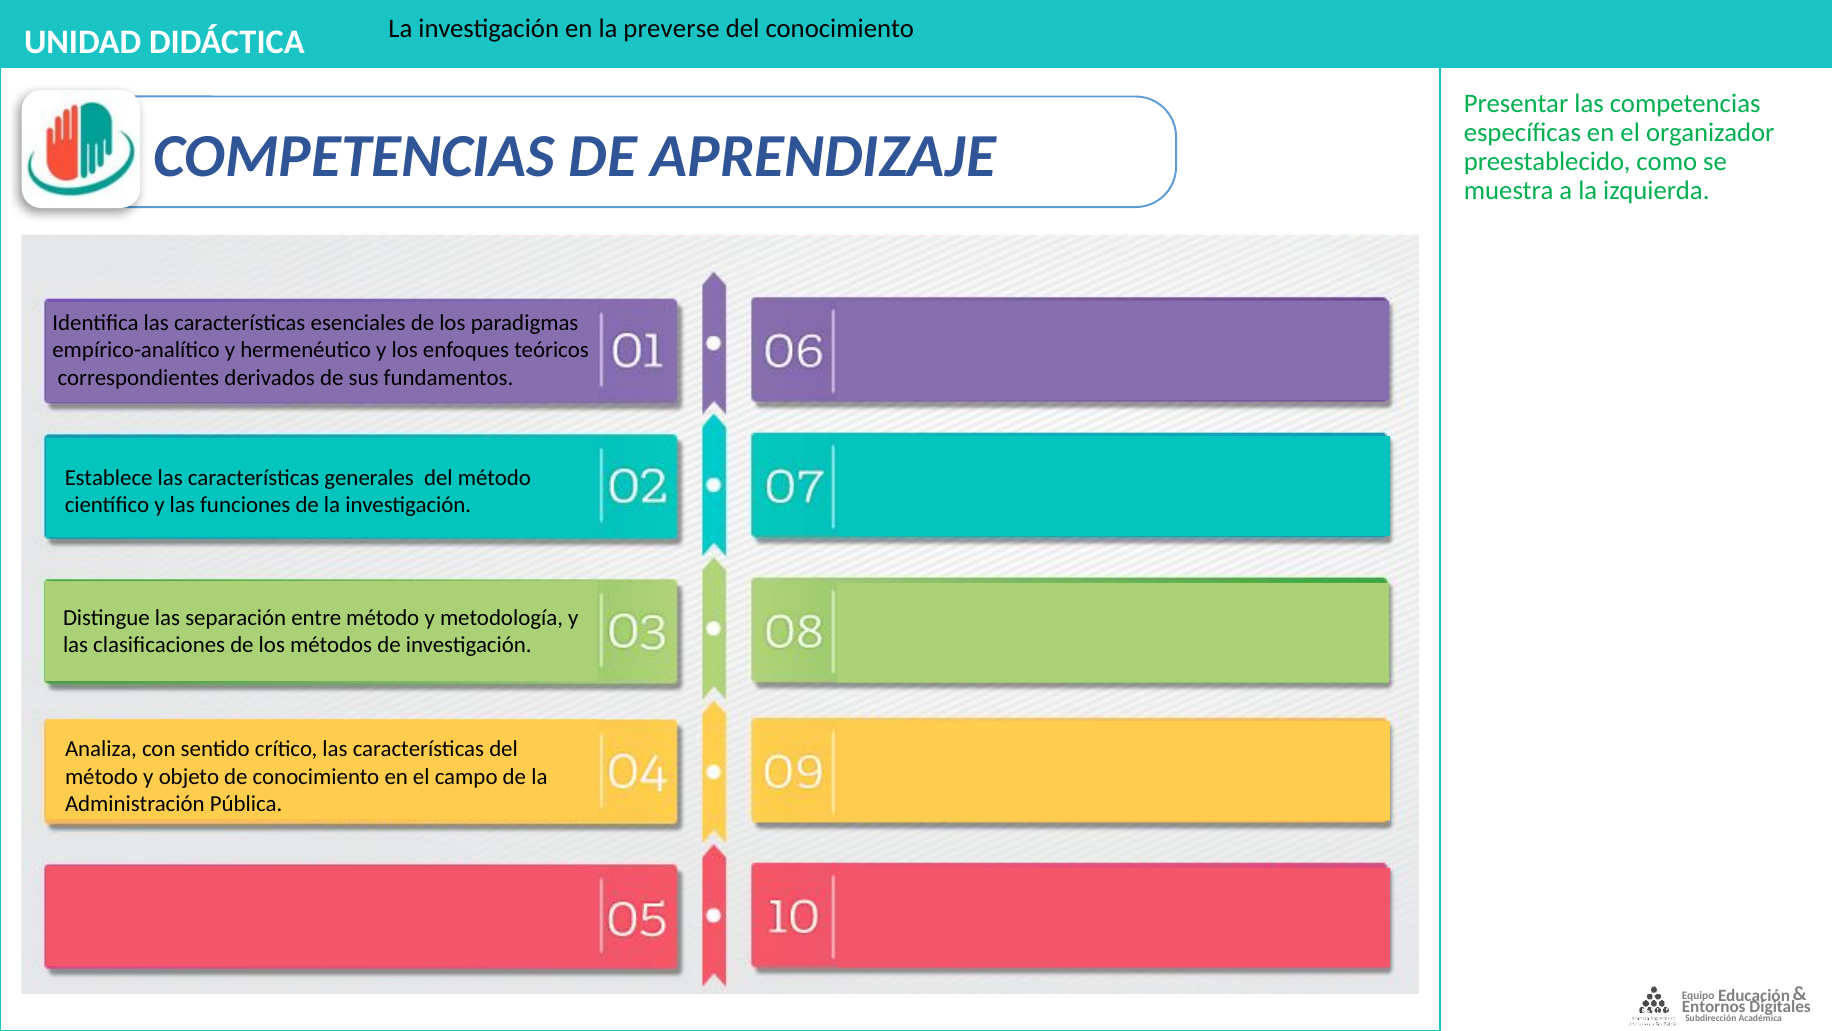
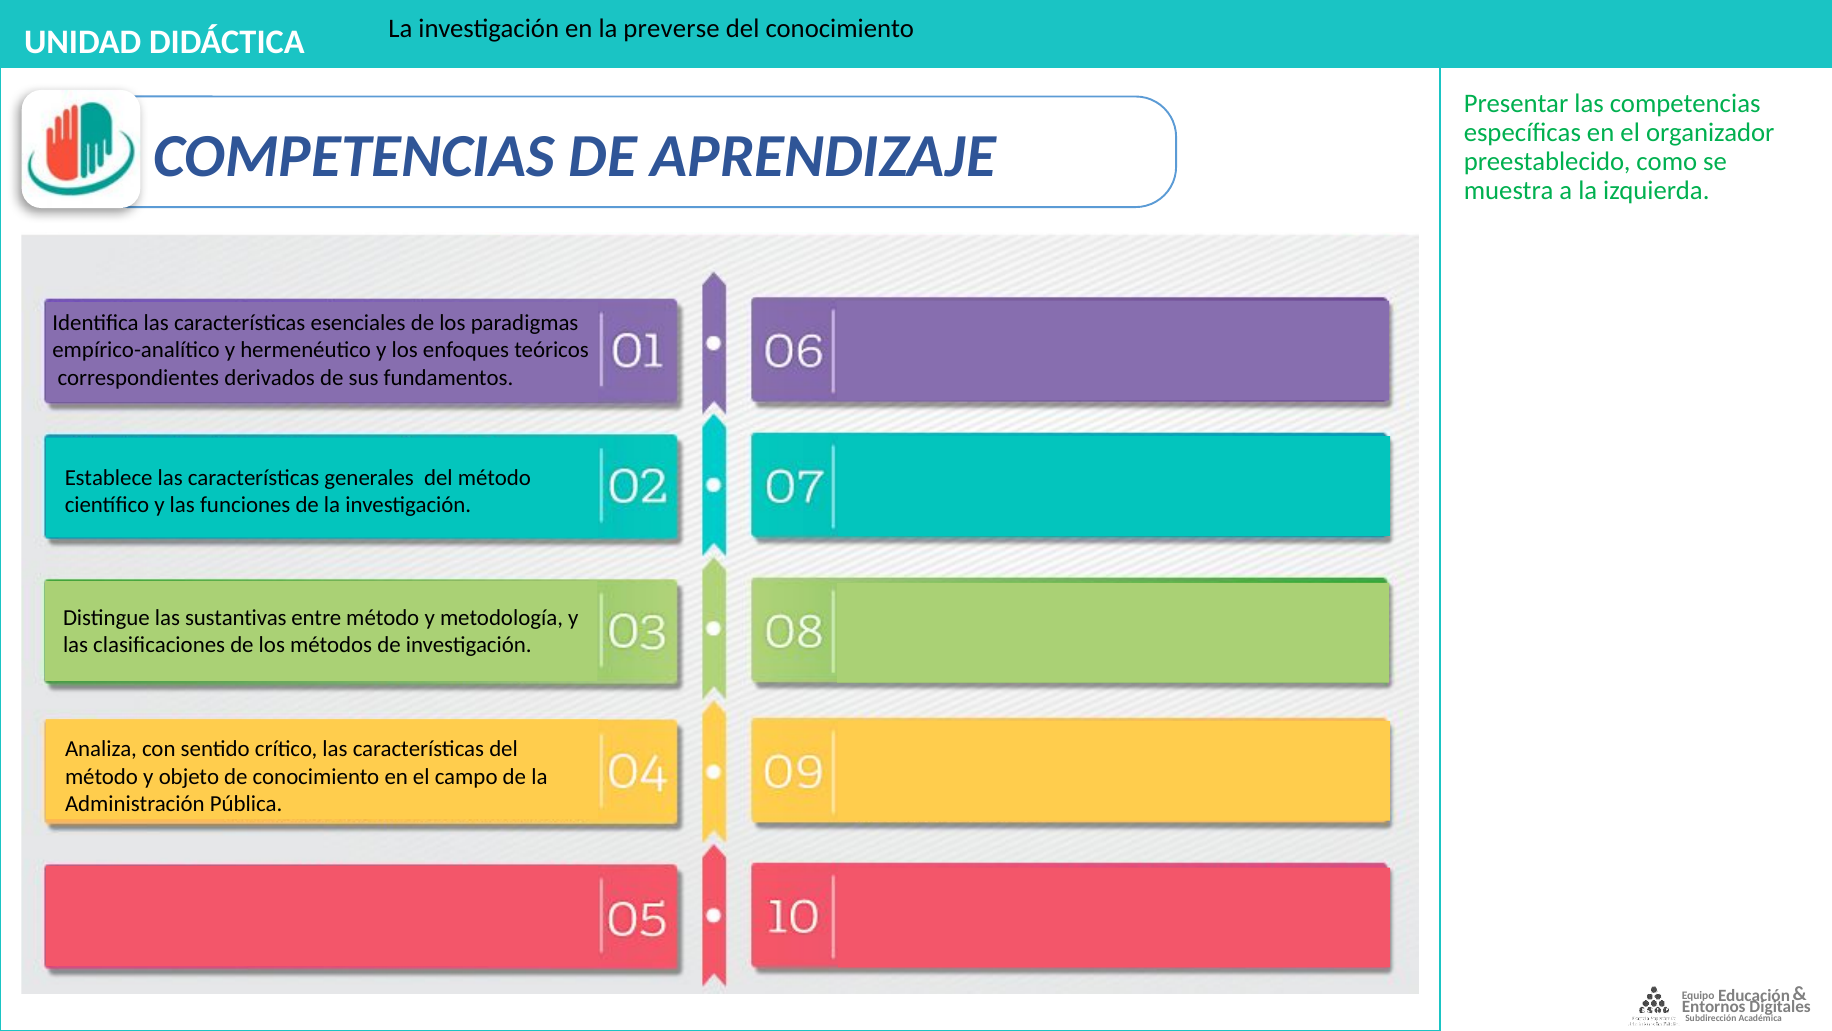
separación: separación -> sustantivas (236, 617)
